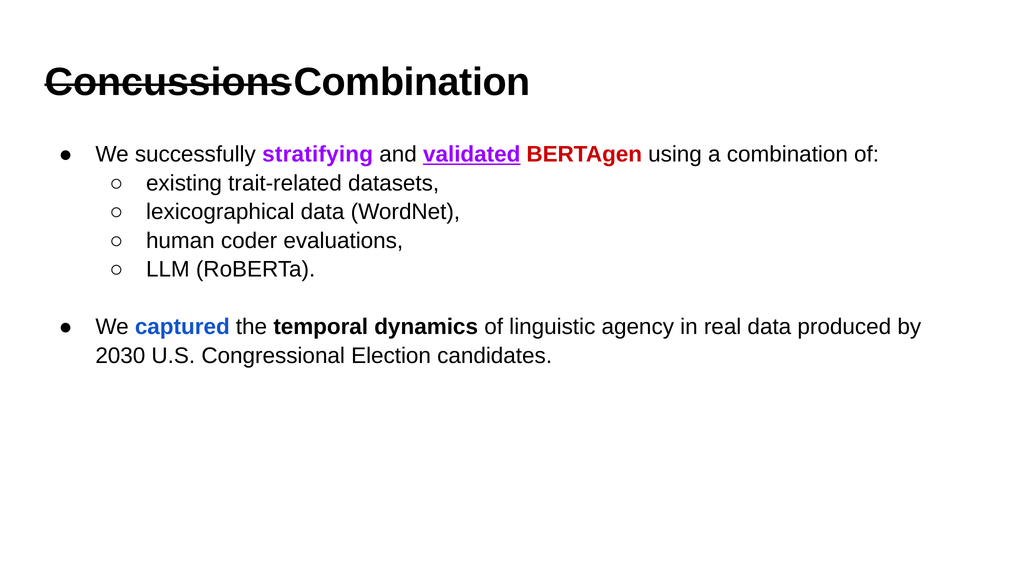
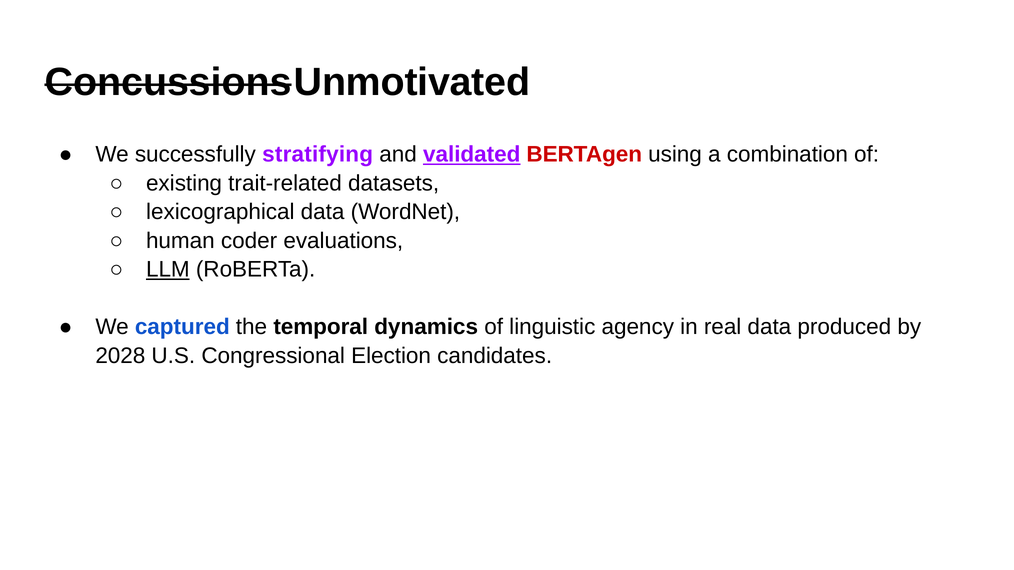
Concussions Combination: Combination -> Unmotivated (412, 82)
LLM underline: none -> present (168, 270)
2030: 2030 -> 2028 (120, 356)
